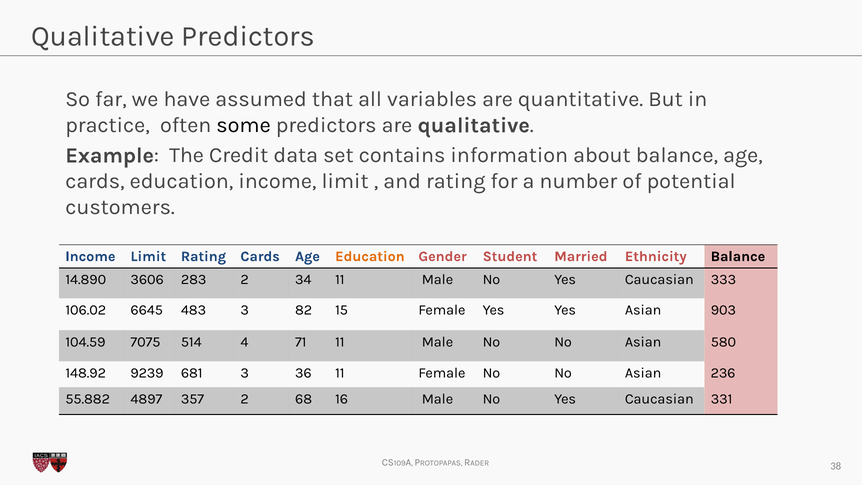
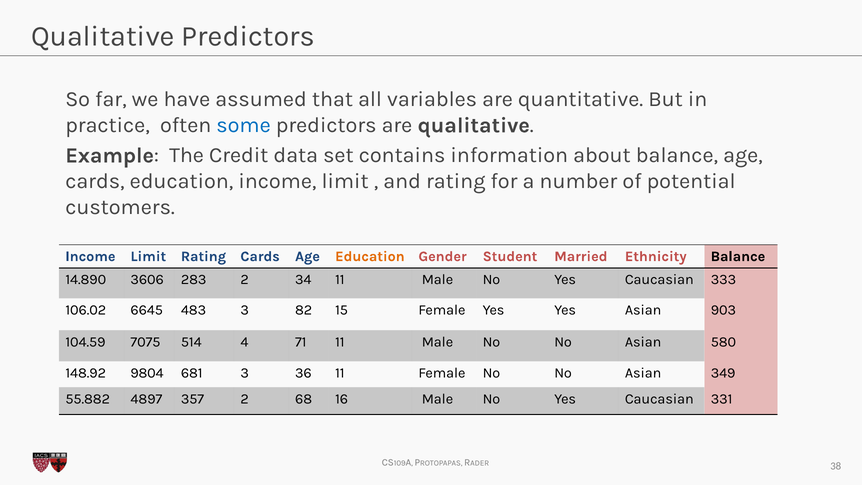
some colour: black -> blue (244, 125)
9239: 9239 -> 9804 (147, 373)
236: 236 -> 349 (723, 373)
